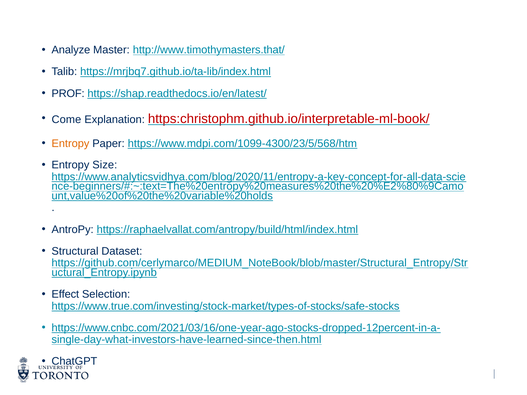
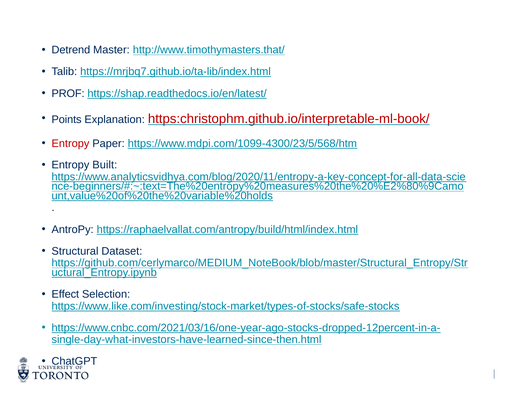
Analyze: Analyze -> Detrend (71, 50)
Come: Come -> Points (67, 120)
Entropy colour: orange -> red (70, 144)
Size: Size -> Built (105, 165)
https://www.true.com/investing/stock-market/types-of-stocks/safe-stocks: https://www.true.com/investing/stock-market/types-of-stocks/safe-stocks -> https://www.like.com/investing/stock-market/types-of-stocks/safe-stocks (226, 306)
